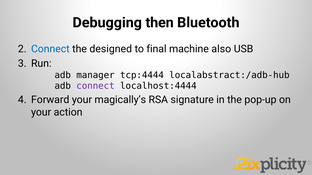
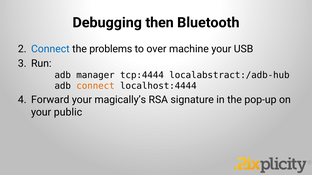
designed: designed -> problems (111, 49)
final: final -> over (156, 49)
machine also: also -> your (221, 49)
connect colour: purple -> orange (95, 86)
action: action -> public (68, 113)
